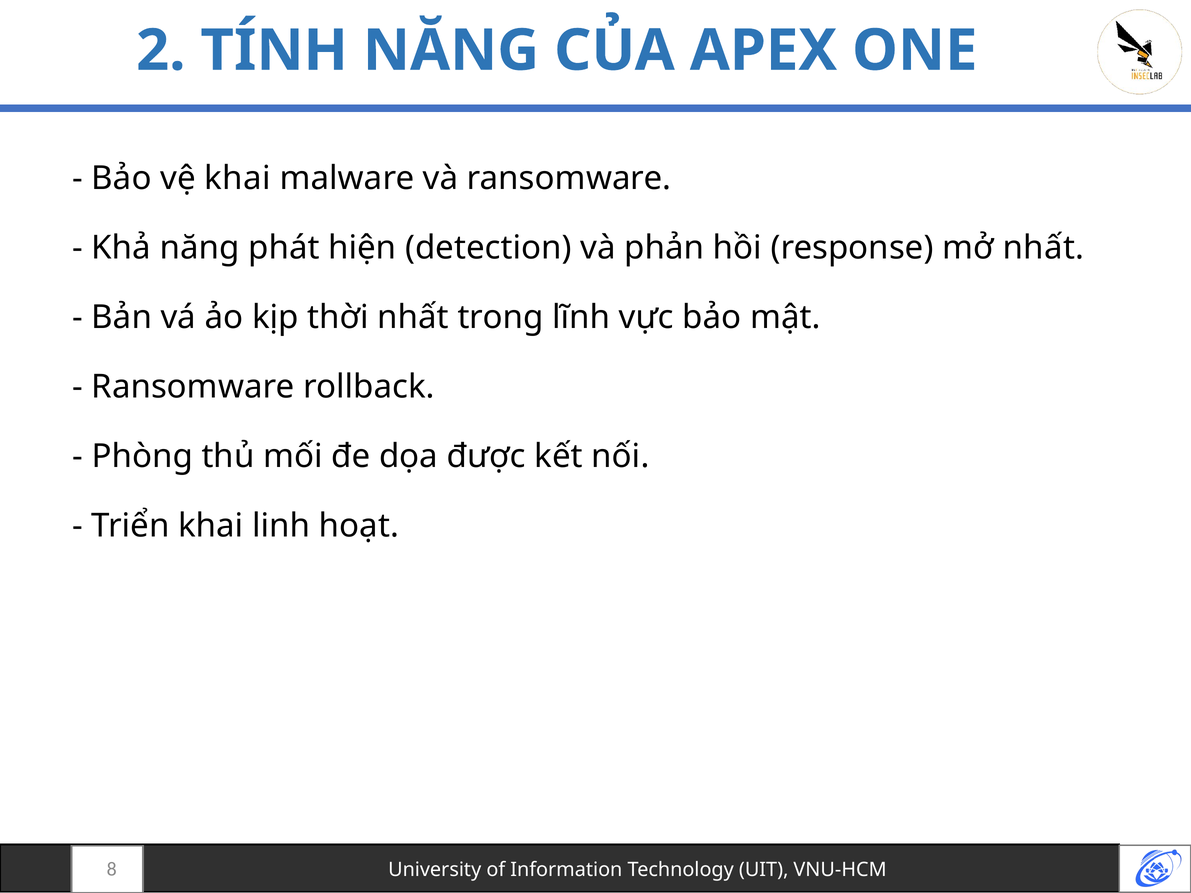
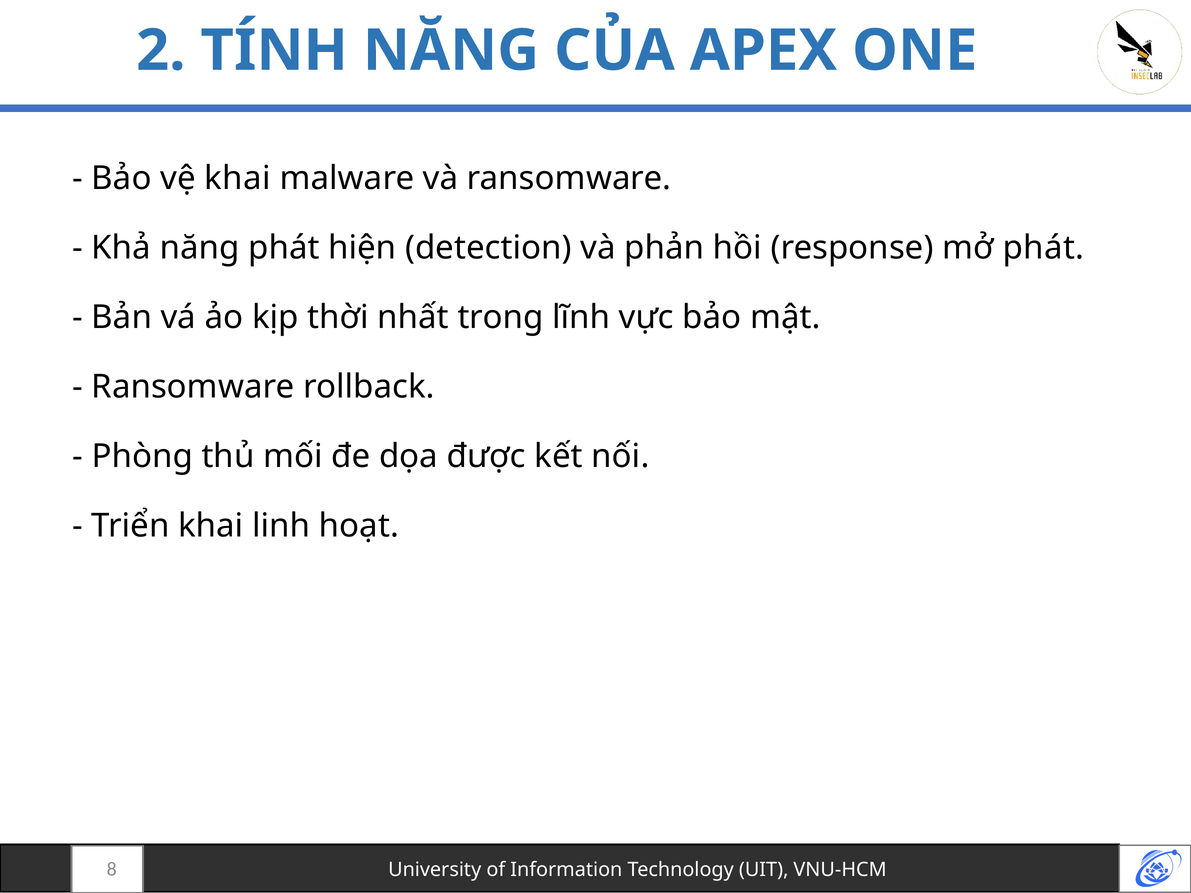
mở nhất: nhất -> phát (1043, 248)
